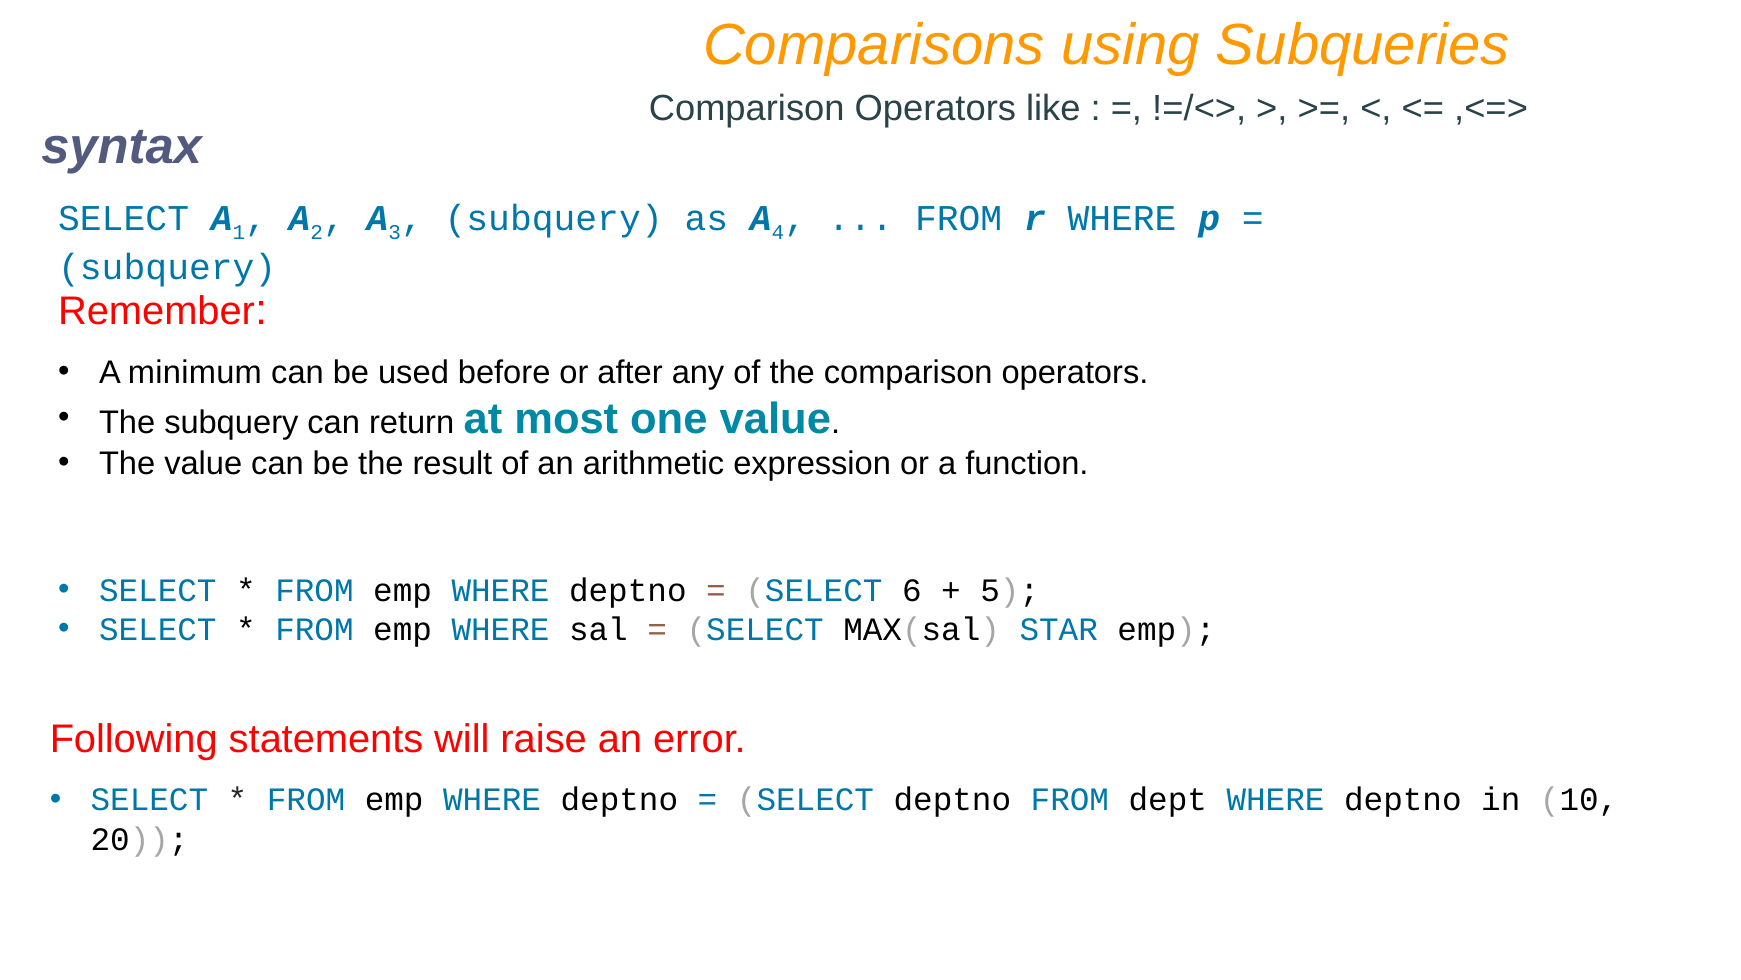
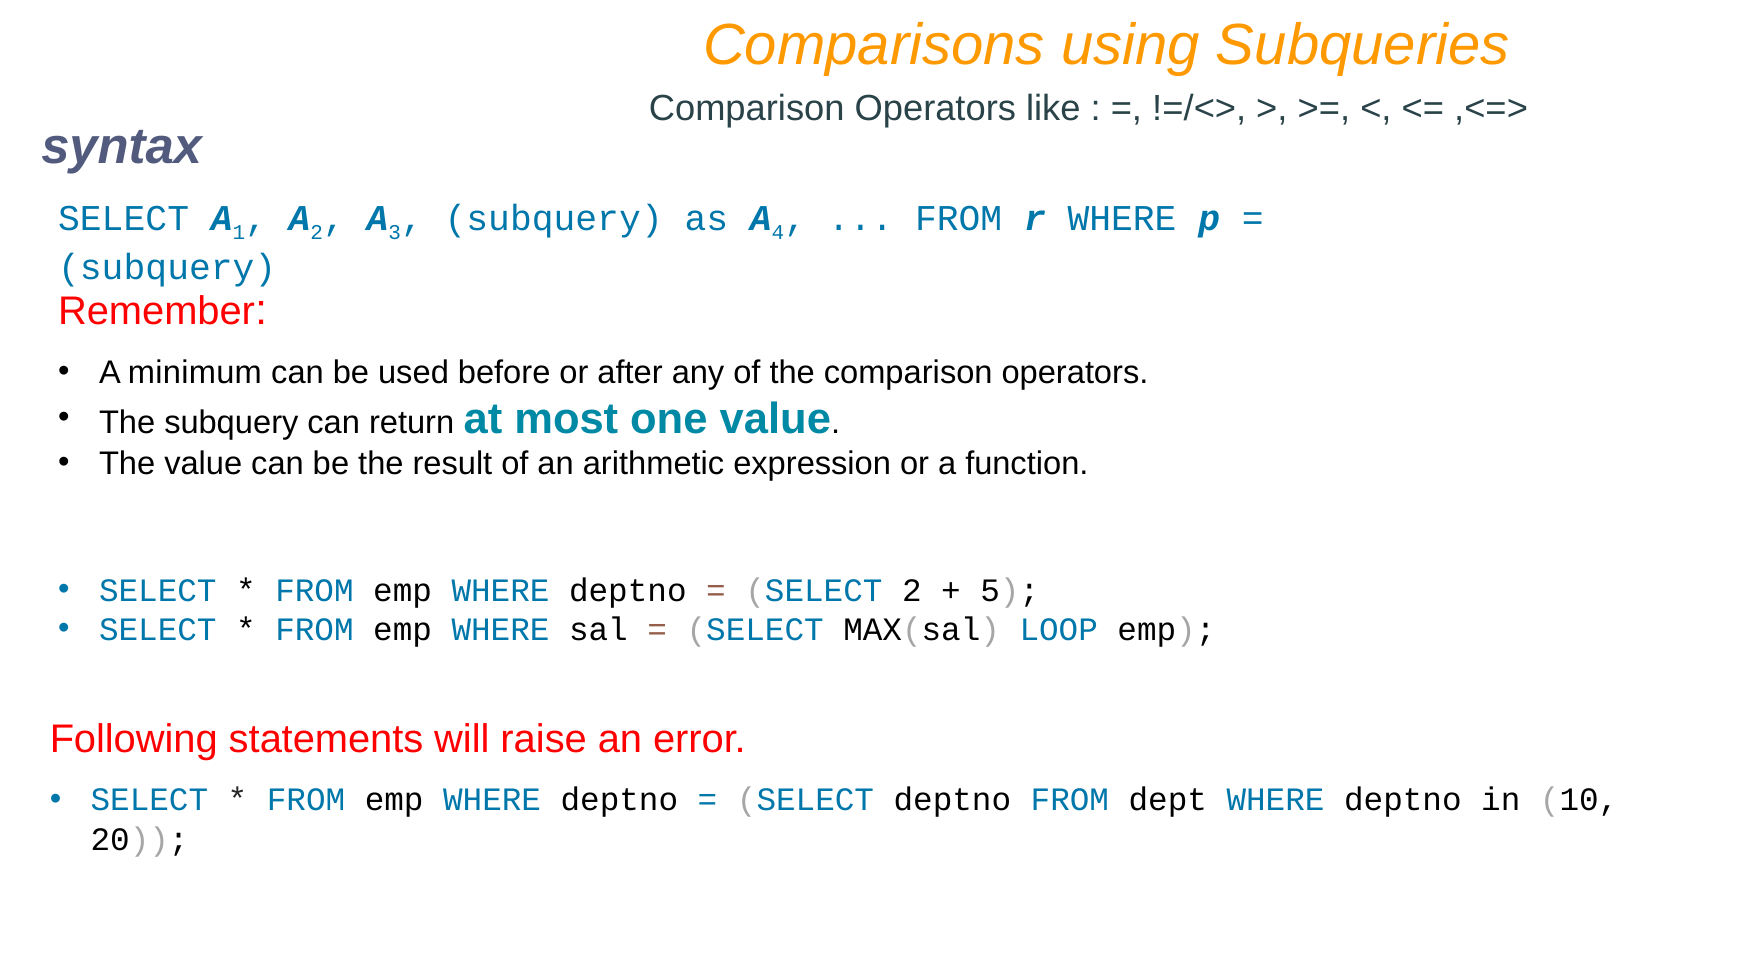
SELECT 6: 6 -> 2 (912, 590)
STAR: STAR -> LOOP (1059, 629)
